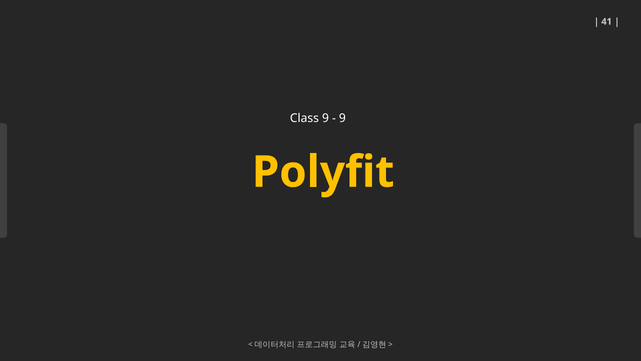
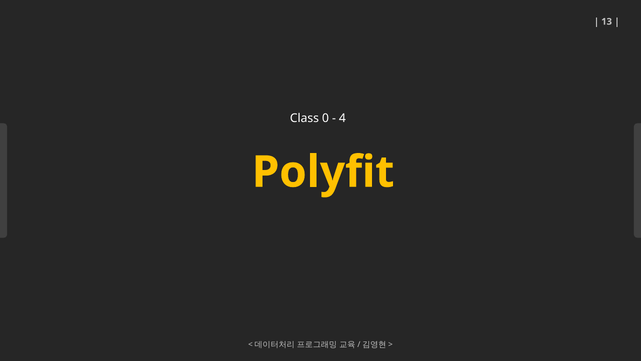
41: 41 -> 13 (607, 22)
Class 9: 9 -> 0 (325, 118)
9: 9 -> 4 (342, 118)
